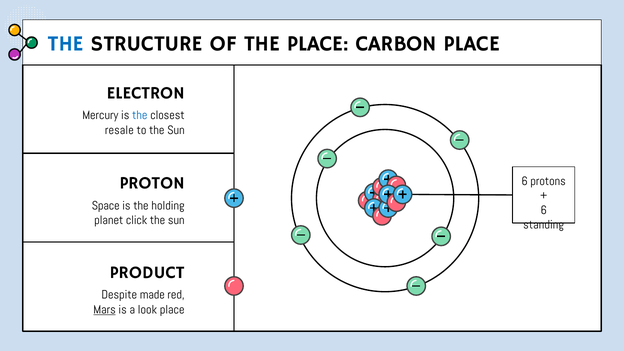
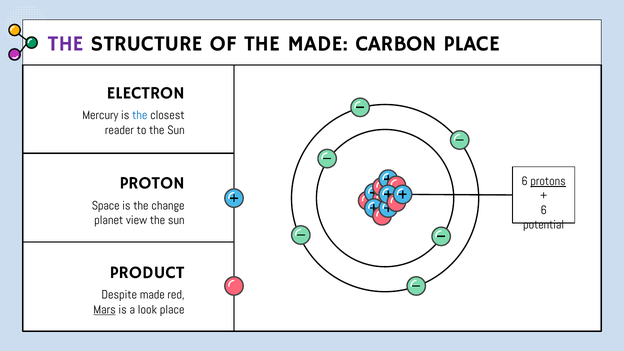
THE colour: blue -> purple (66, 44)
THE PLACE: PLACE -> MADE (318, 44)
resale: resale -> reader (119, 130)
protons underline: none -> present (548, 181)
holding: holding -> change (168, 206)
click: click -> view (137, 220)
standing: standing -> potential (544, 225)
